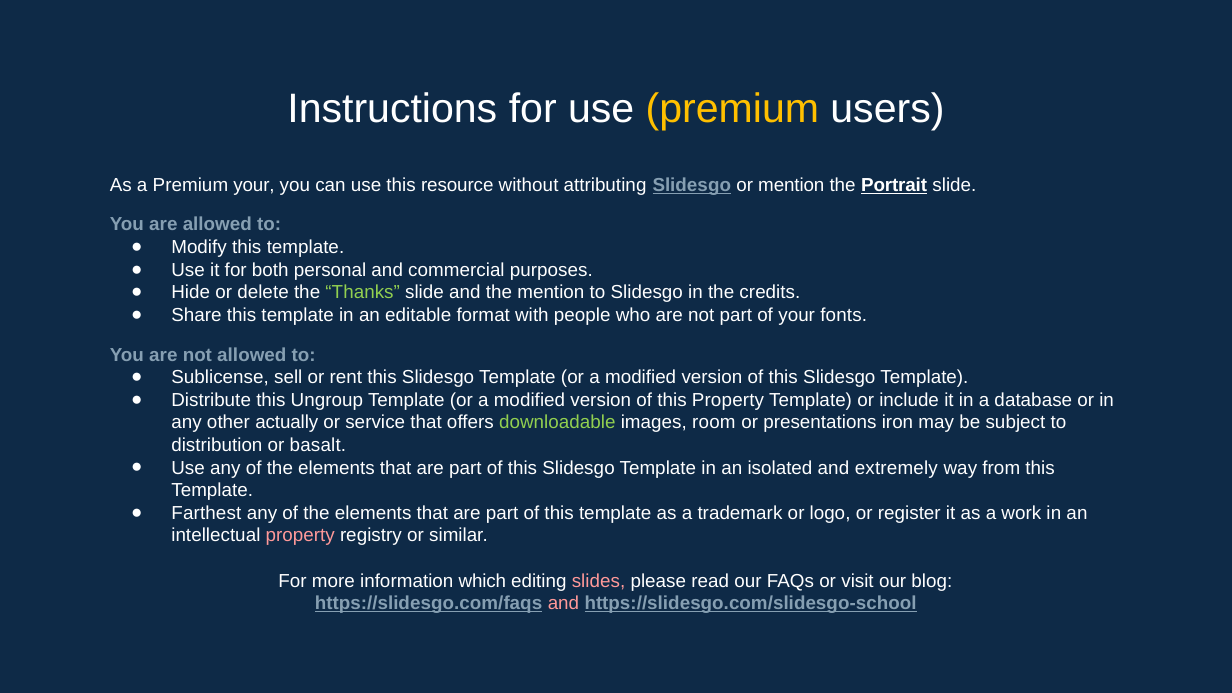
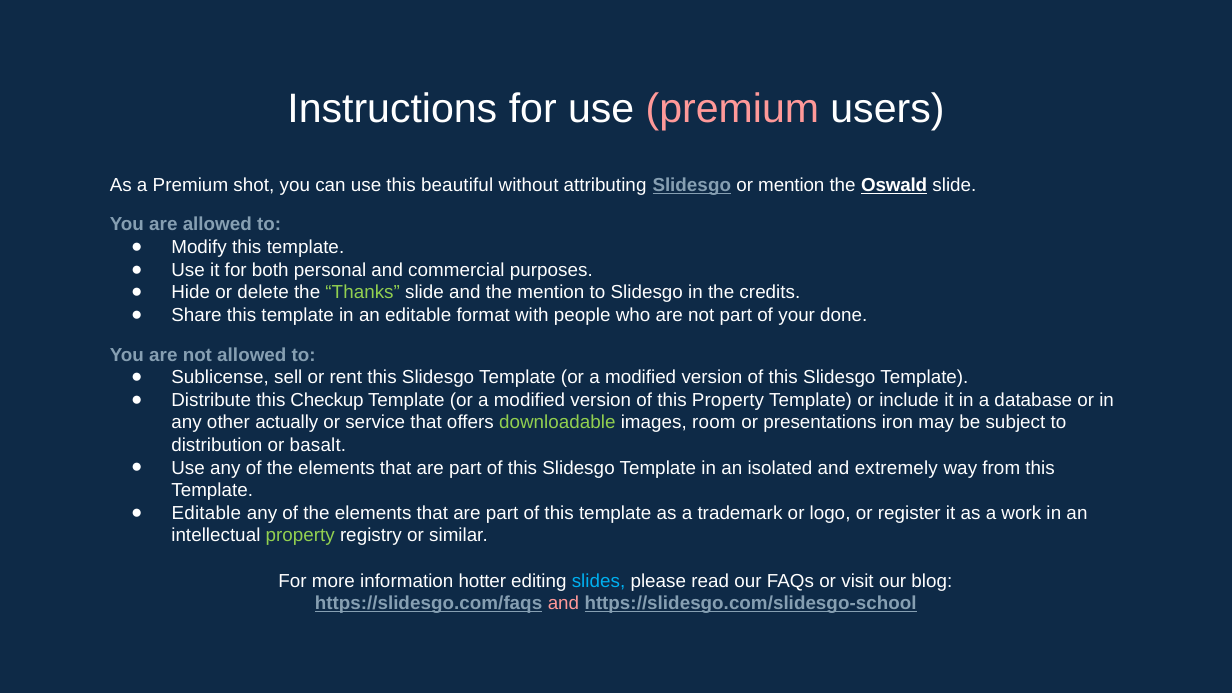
premium colour: yellow -> pink (732, 109)
Premium your: your -> shot (254, 185)
resource: resource -> beautiful (457, 185)
Portrait: Portrait -> Oswald (894, 185)
fonts: fonts -> done (844, 315)
Ungroup: Ungroup -> Checkup (327, 400)
Farthest: Farthest -> Editable (206, 513)
property colour: pink -> light green (300, 536)
which: which -> hotter (482, 581)
slides colour: pink -> light blue (599, 581)
